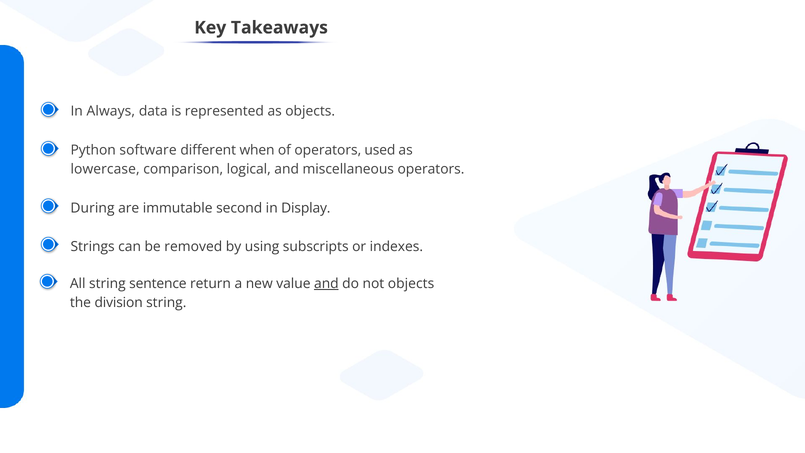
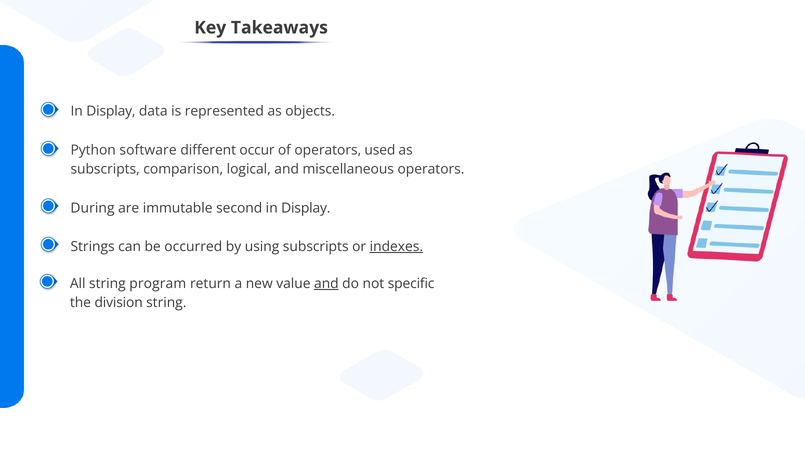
Always: Always -> Display (111, 111)
when: when -> occur (257, 150)
lowercase: lowercase -> subscripts (105, 169)
removed: removed -> occurred (193, 246)
indexes underline: none -> present (396, 246)
sentence: sentence -> program (158, 284)
not objects: objects -> specific (411, 284)
